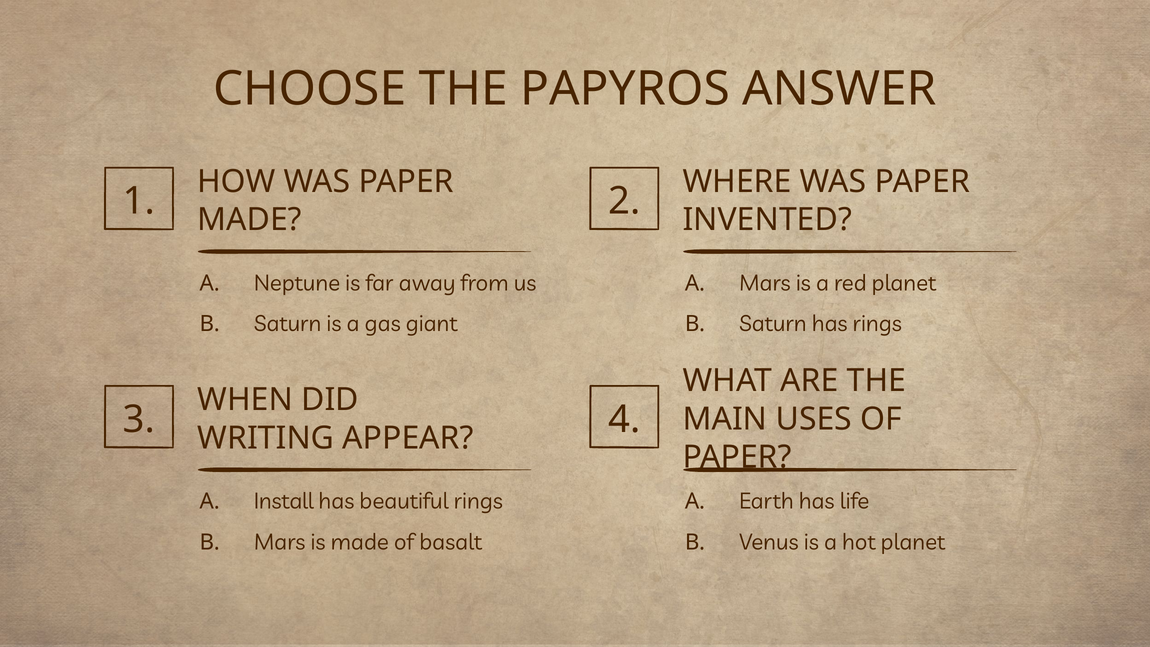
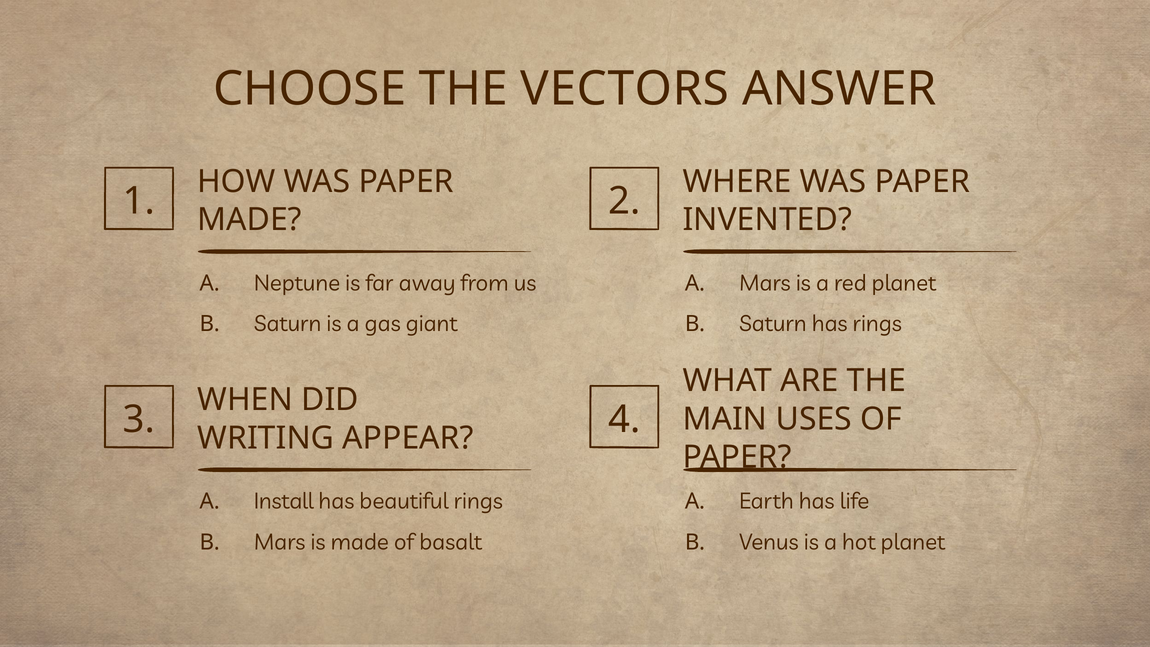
PAPYROS: PAPYROS -> VECTORS (625, 89)
